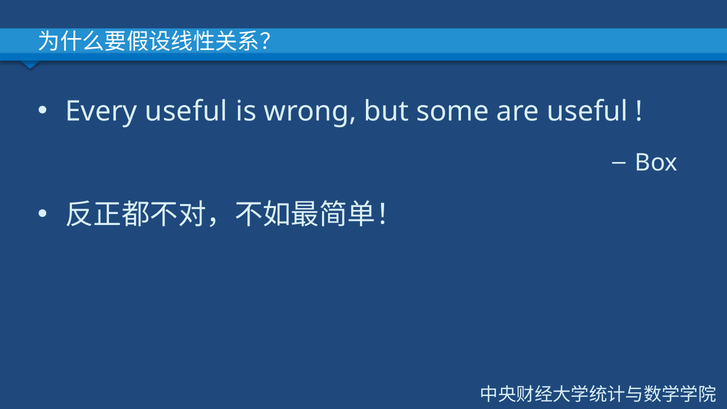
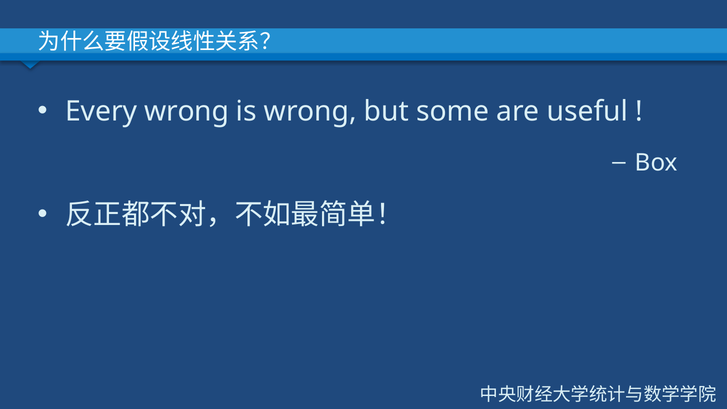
Every useful: useful -> wrong (187, 112)
